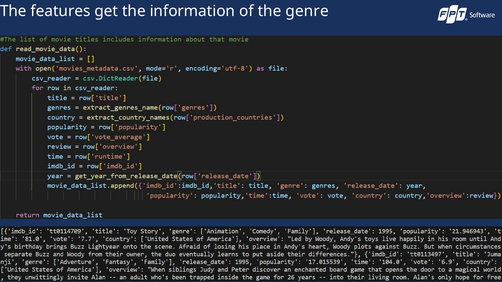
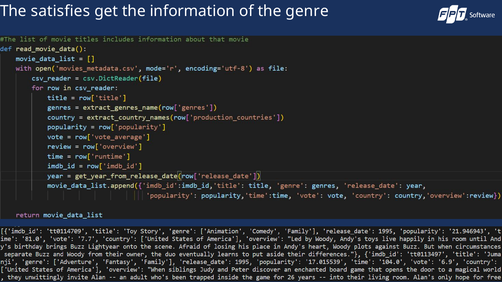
features: features -> satisfies (60, 11)
